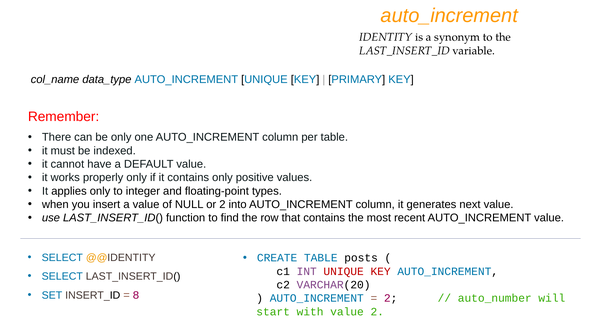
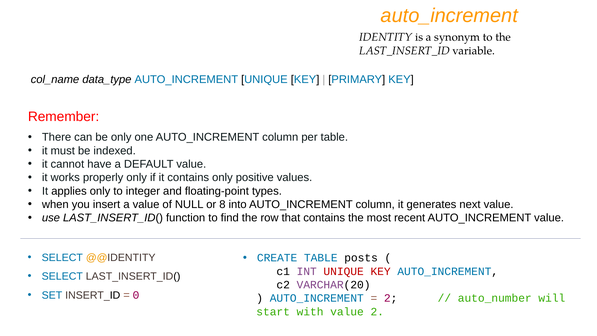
or 2: 2 -> 8 (222, 204)
8: 8 -> 0 (136, 295)
